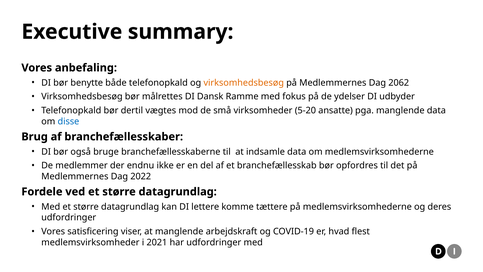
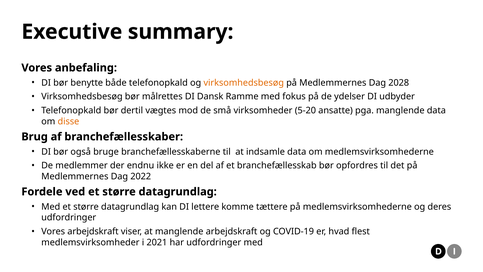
2062: 2062 -> 2028 (399, 83)
disse colour: blue -> orange (68, 121)
Vores satisficering: satisficering -> arbejdskraft (93, 231)
